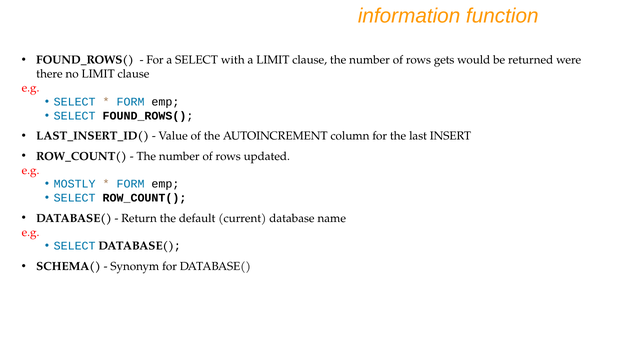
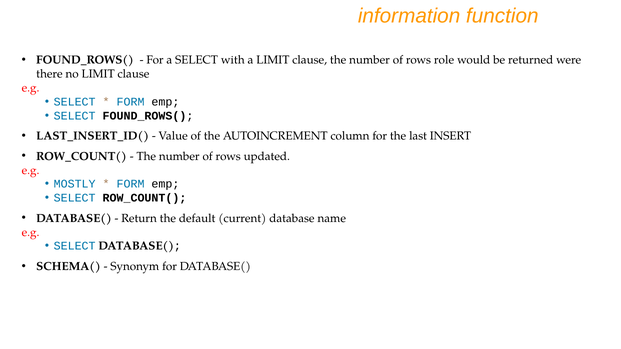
gets: gets -> role (444, 60)
